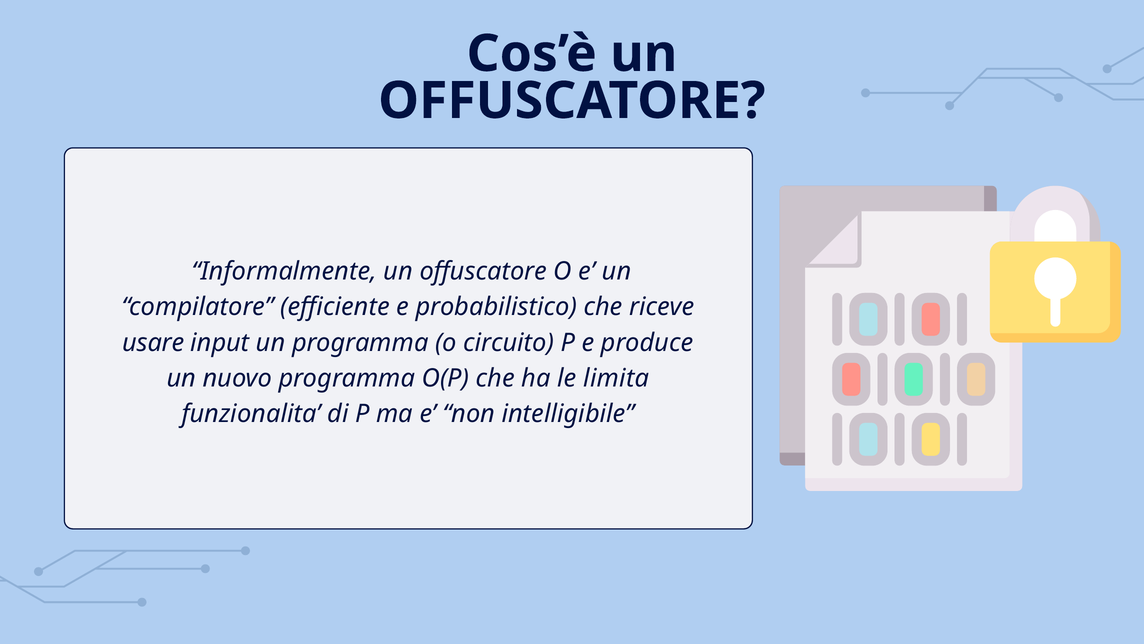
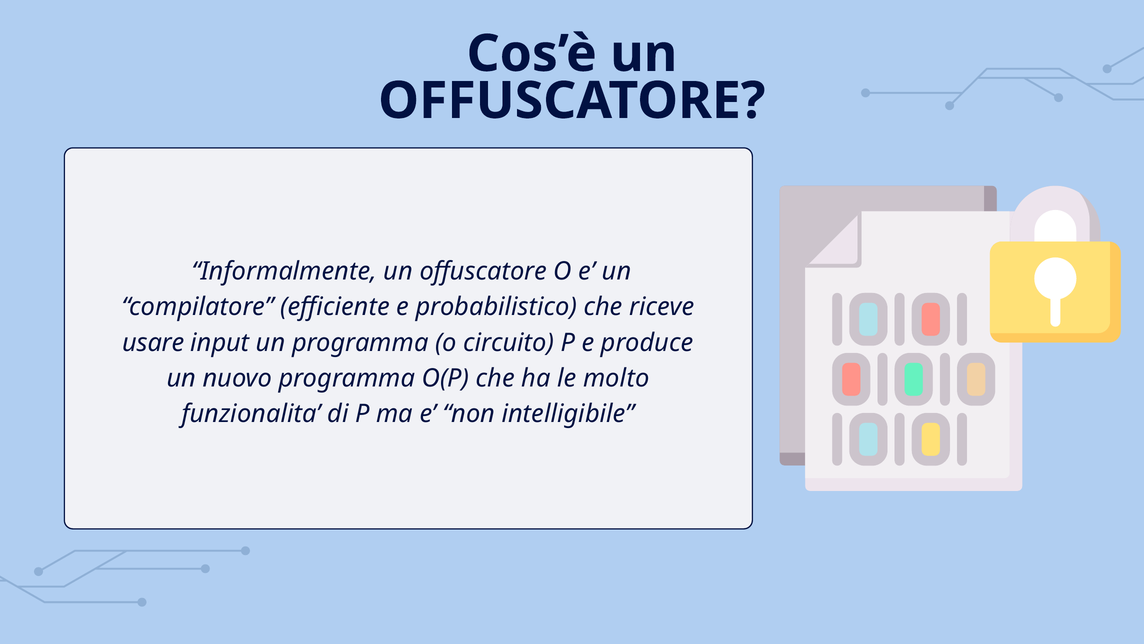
limita: limita -> molto (616, 378)
